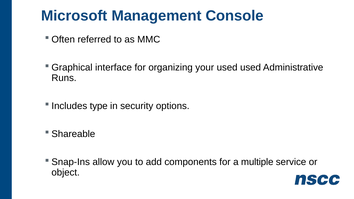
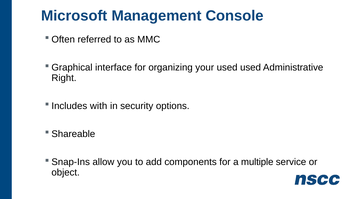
Runs: Runs -> Right (64, 78)
type: type -> with (99, 106)
